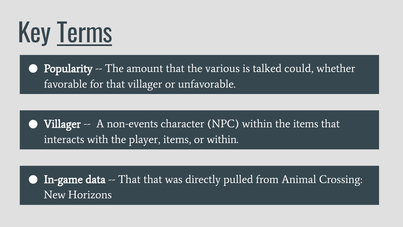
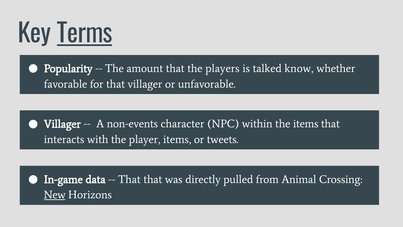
various: various -> players (222, 68)
could: could -> know (299, 68)
or within: within -> tweets (223, 139)
New underline: none -> present (55, 195)
